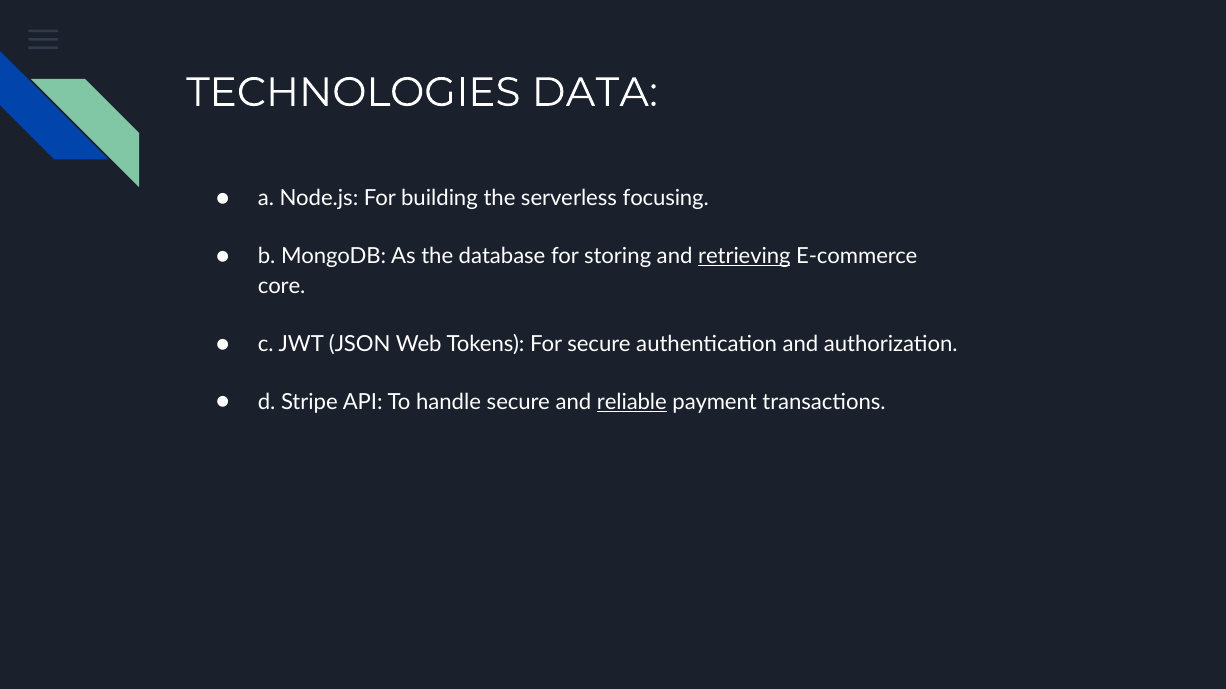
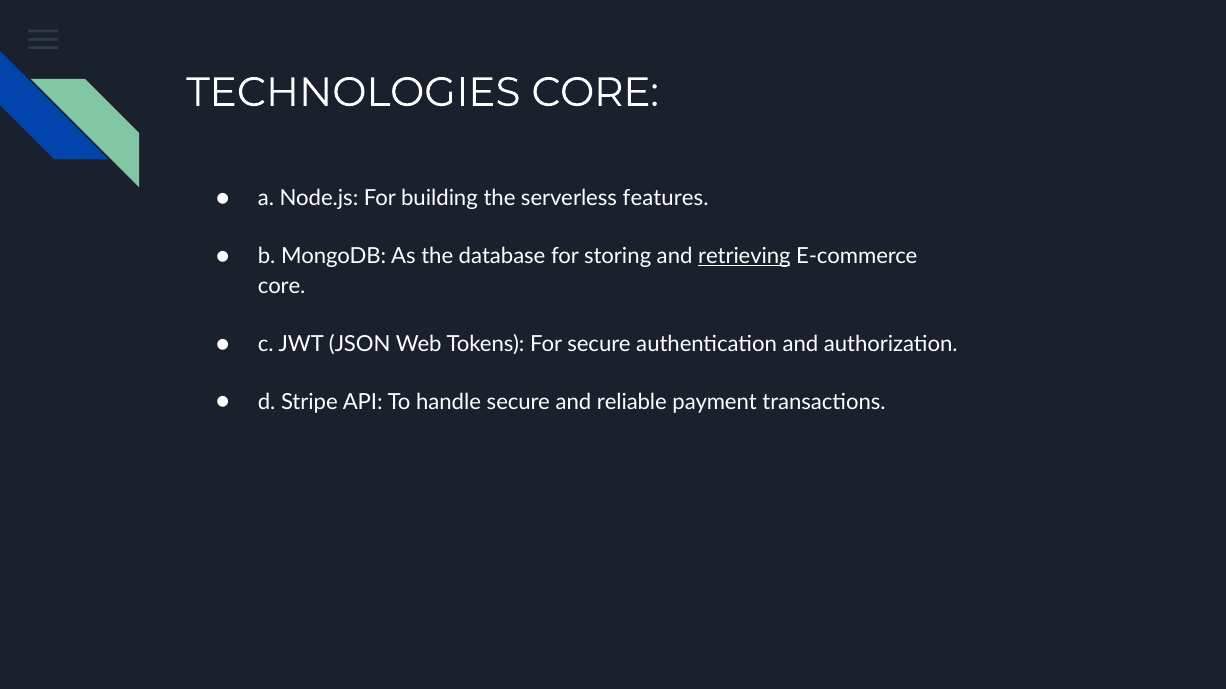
TECHNOLOGIES DATA: DATA -> CORE (595, 92)
focusing: focusing -> features (666, 199)
reliable underline: present -> none (632, 402)
